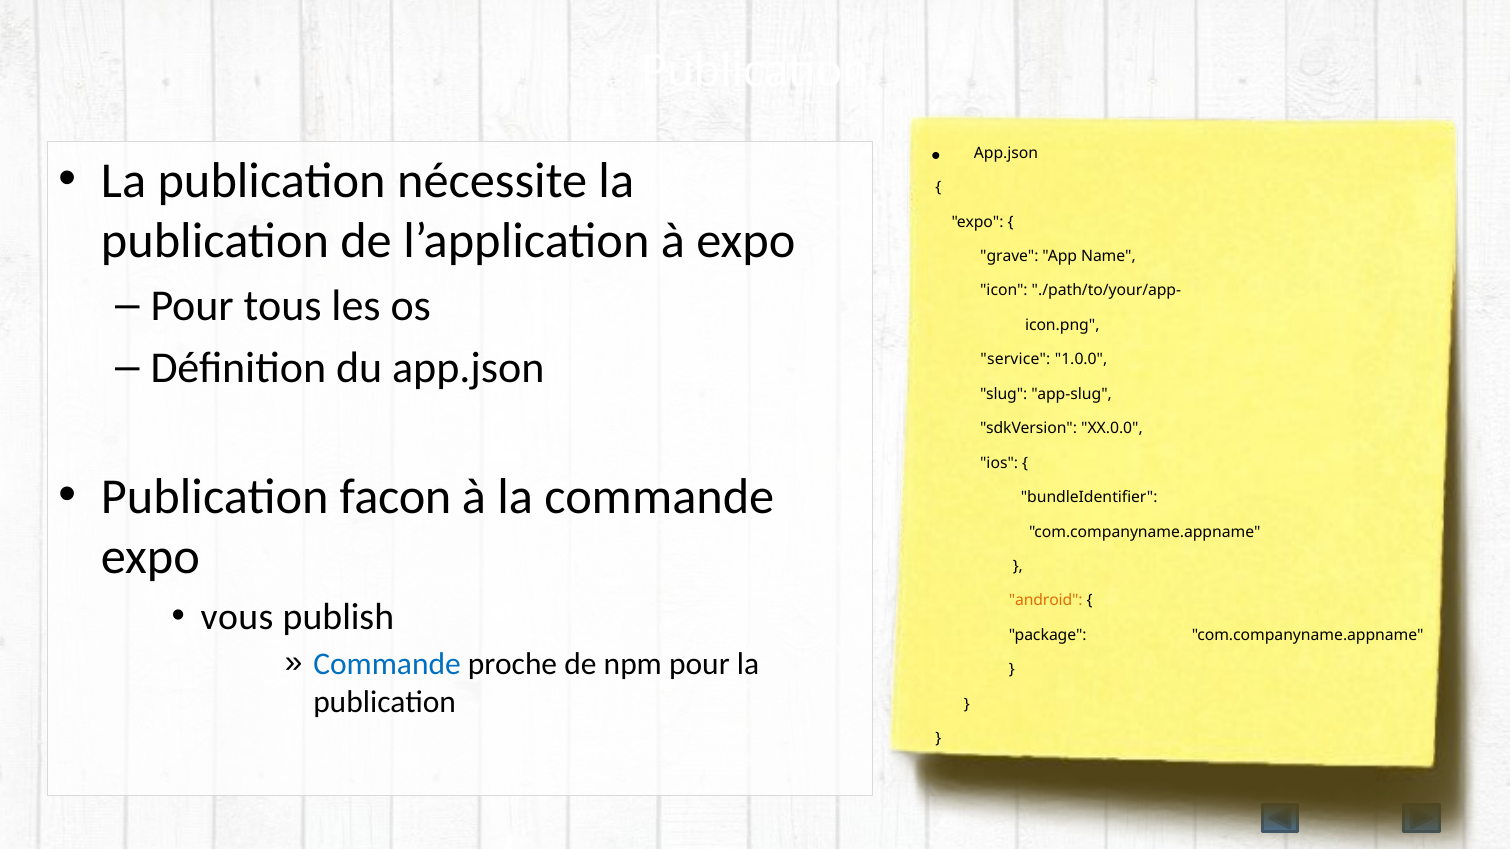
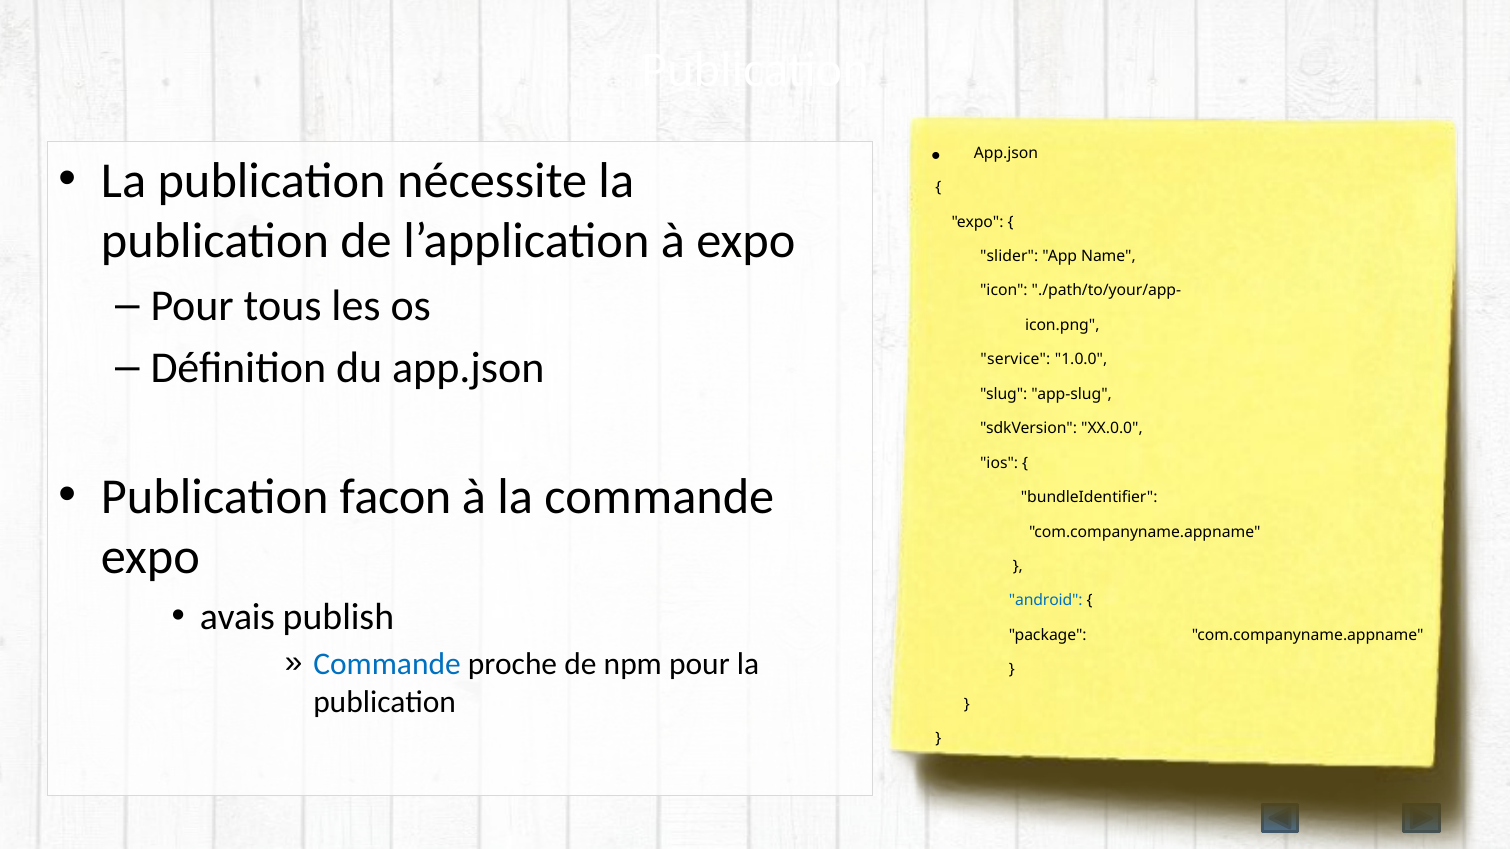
grave: grave -> slider (1009, 256)
android colour: orange -> blue (1046, 601)
vous: vous -> avais (237, 617)
